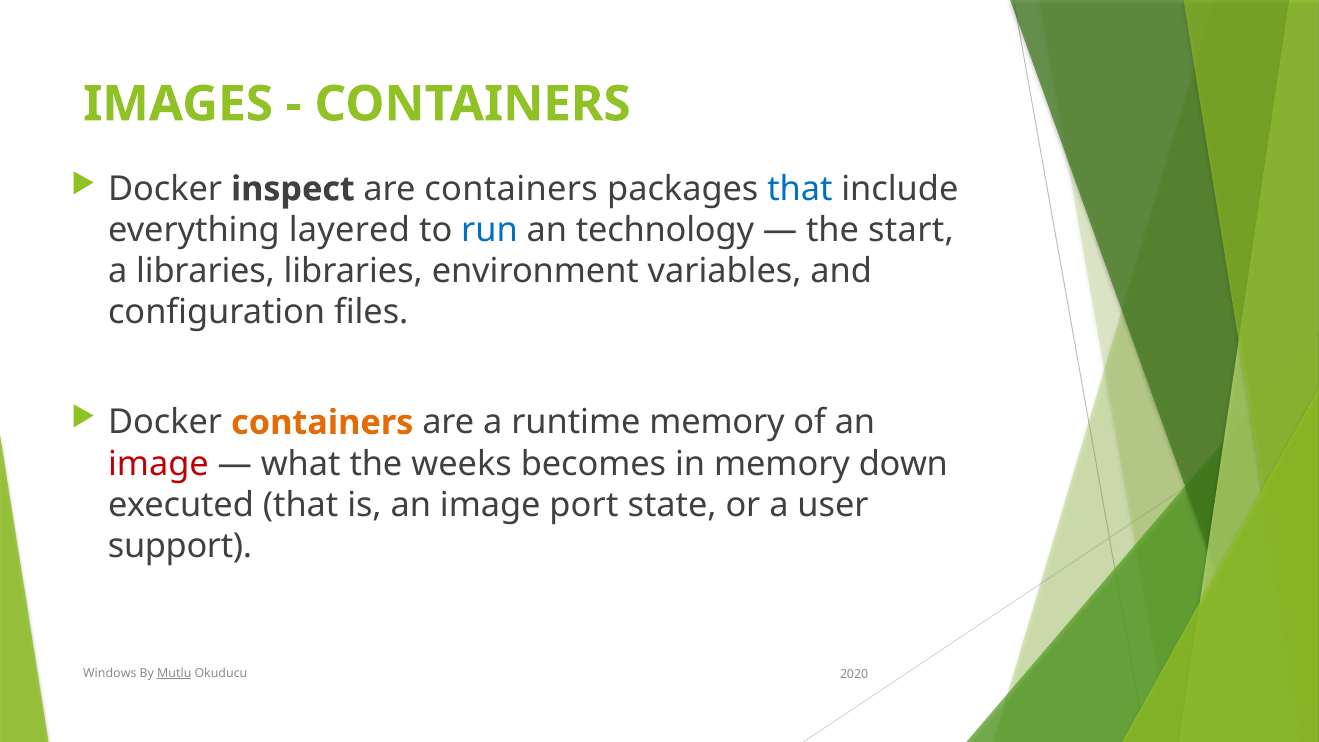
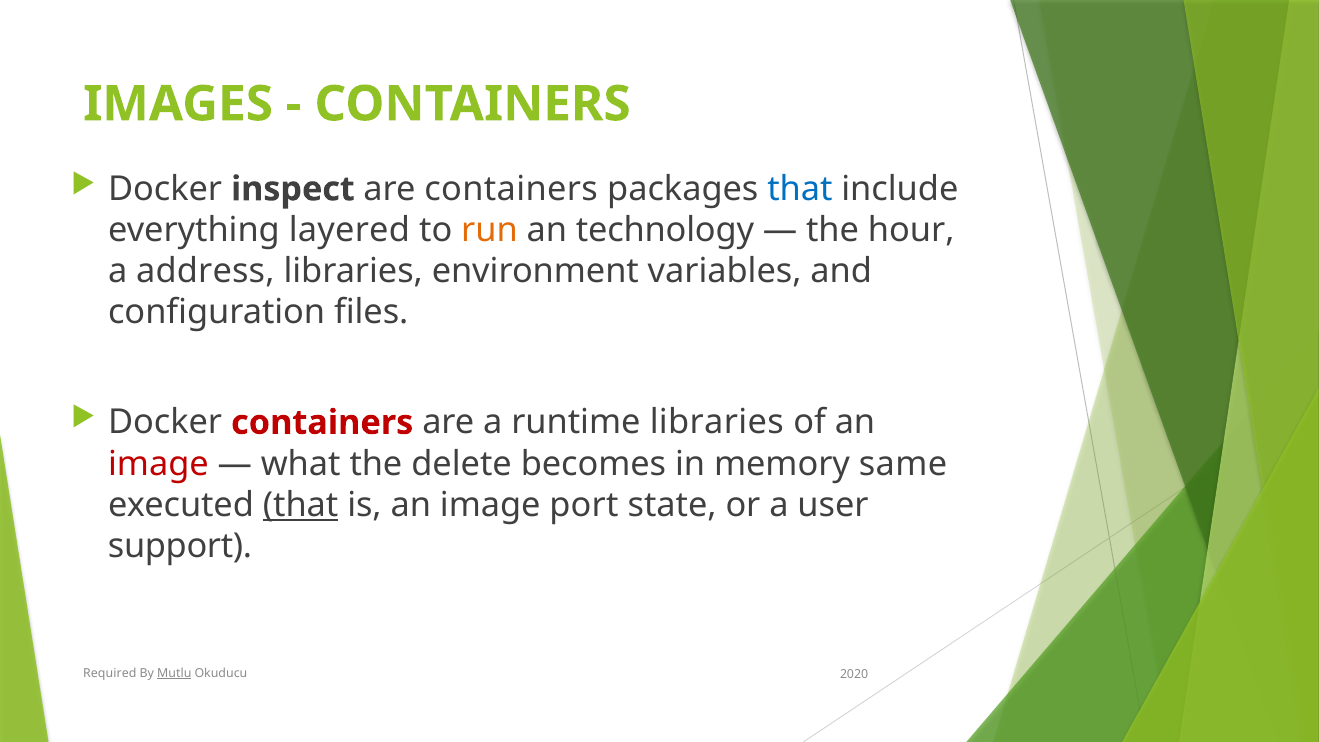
run colour: blue -> orange (489, 230)
start: start -> hour (911, 230)
a libraries: libraries -> address (205, 271)
containers colour: orange -> red (322, 423)
runtime memory: memory -> libraries (717, 423)
weeks: weeks -> delete (462, 464)
down: down -> same (903, 464)
that underline: none -> present (301, 505)
Windows: Windows -> Required (110, 673)
